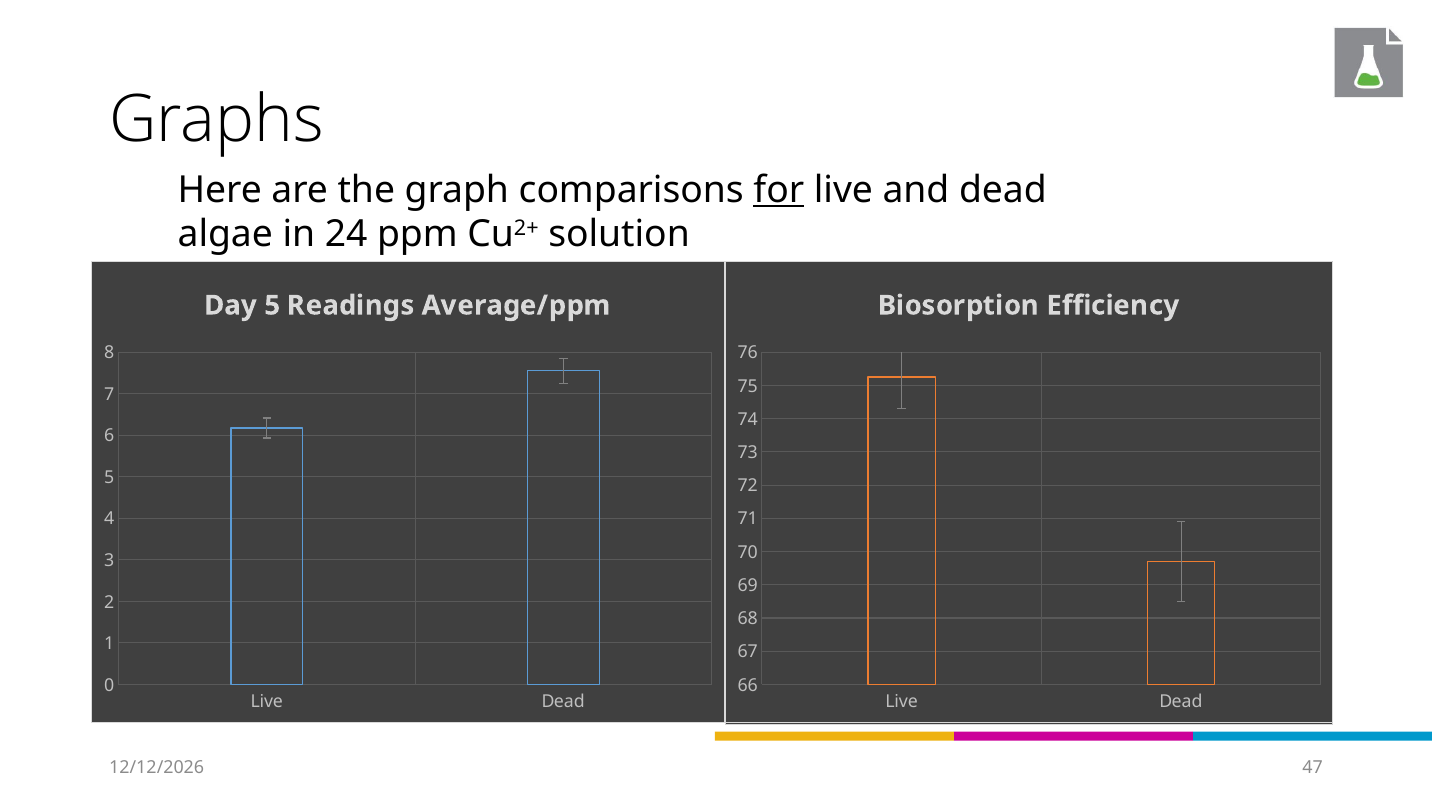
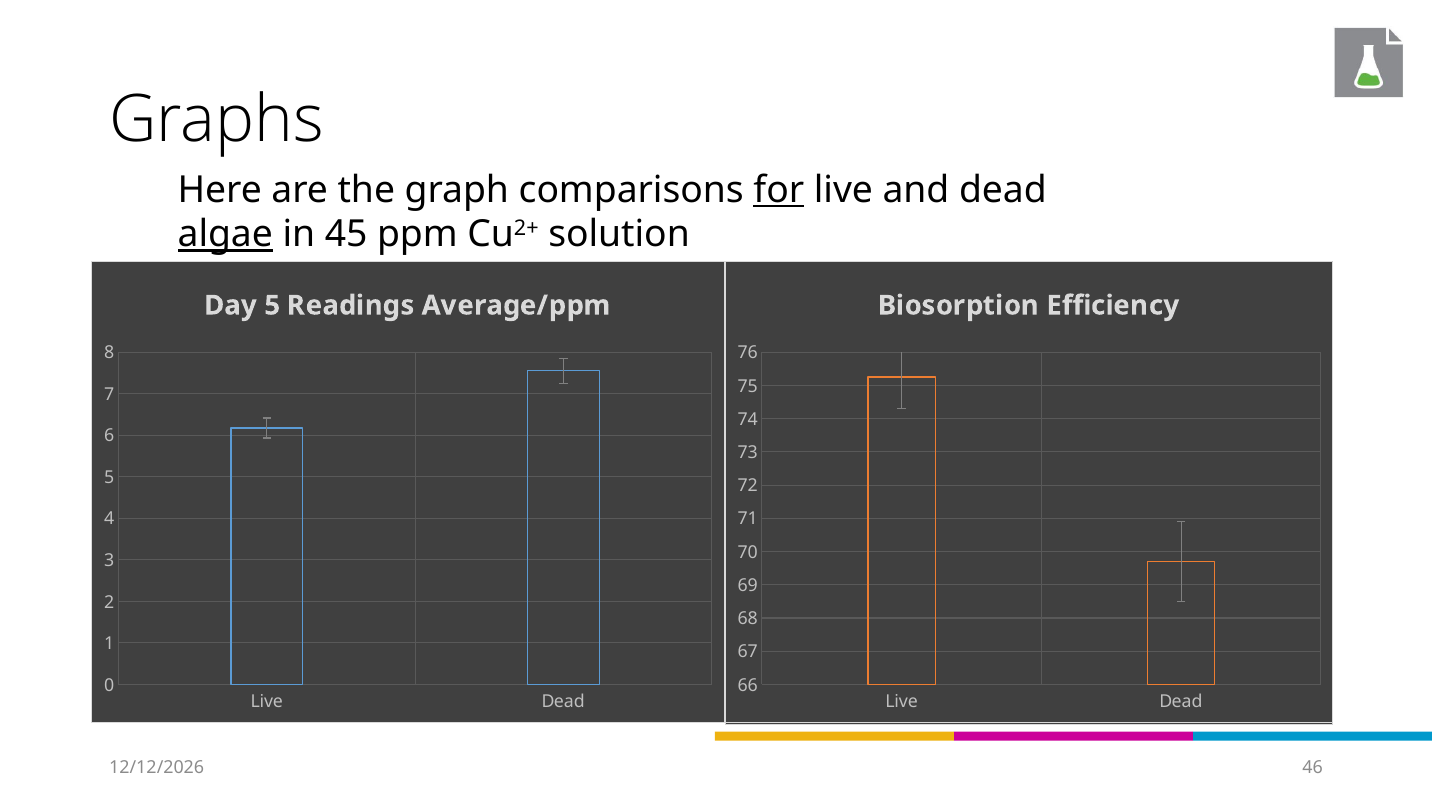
algae underline: none -> present (225, 235)
24: 24 -> 45 (346, 235)
47: 47 -> 46 (1313, 768)
